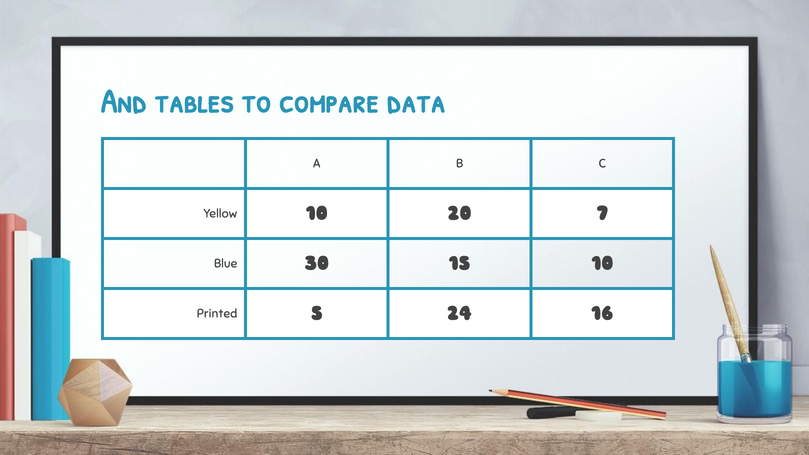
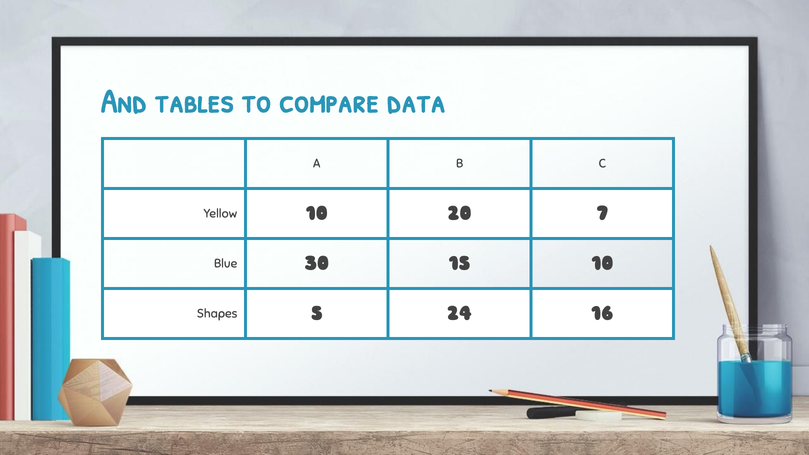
Printed: Printed -> Shapes (217, 314)
